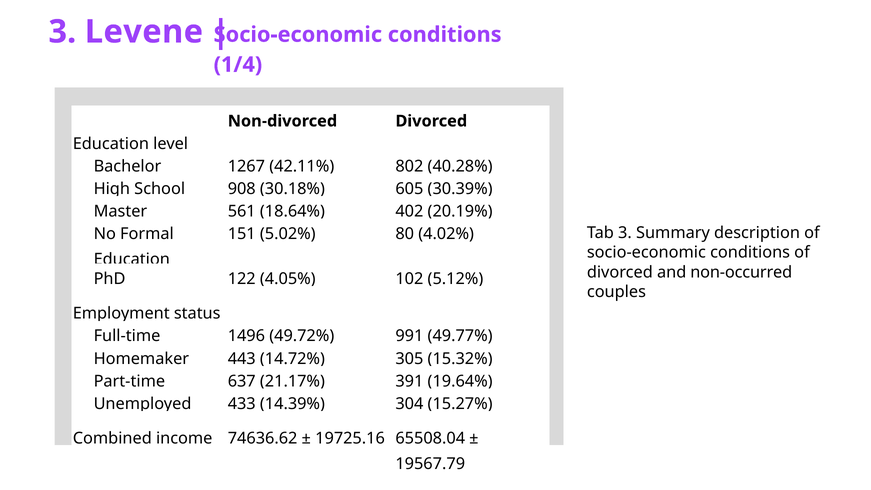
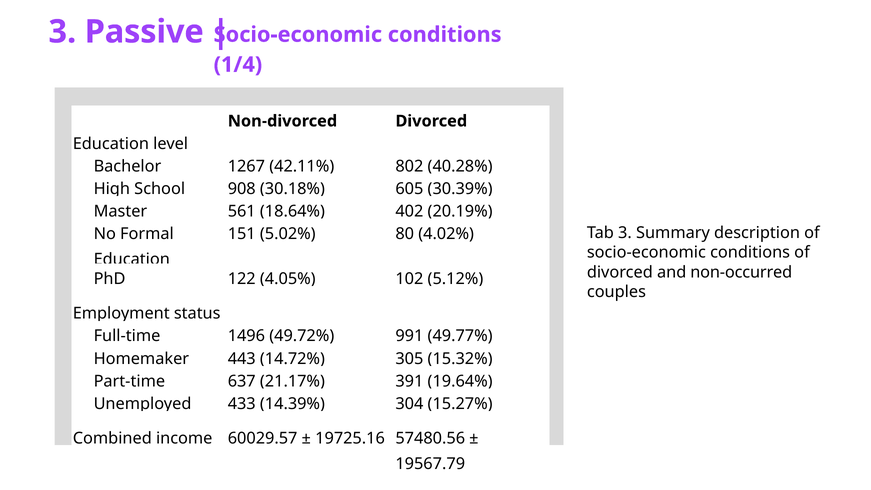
Levene: Levene -> Passive (144, 32)
74636.62: 74636.62 -> 60029.57 (263, 438)
65508.04: 65508.04 -> 57480.56 (430, 438)
